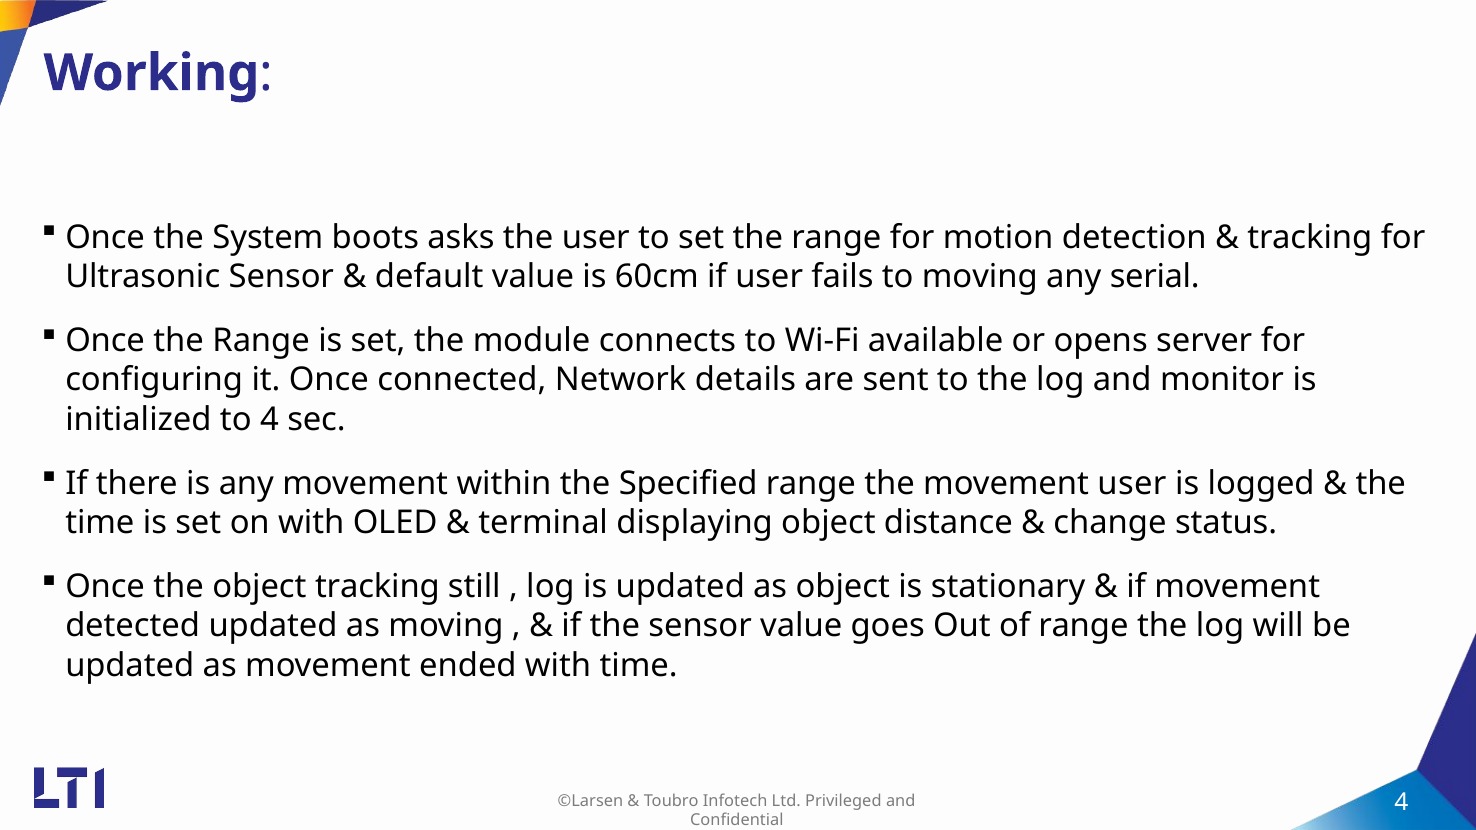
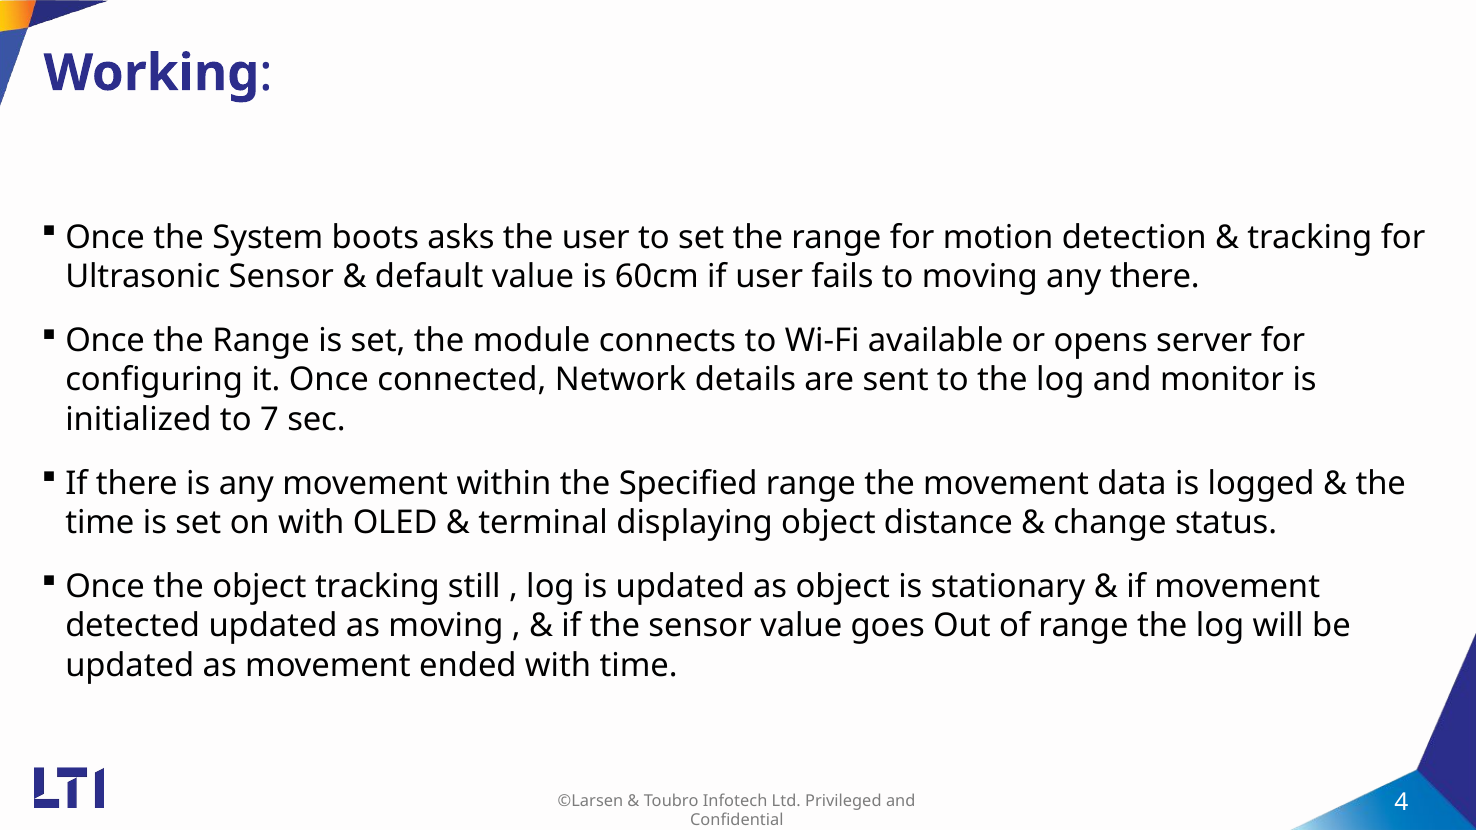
any serial: serial -> there (1155, 277)
to 4: 4 -> 7 (269, 420)
movement user: user -> data (1132, 484)
